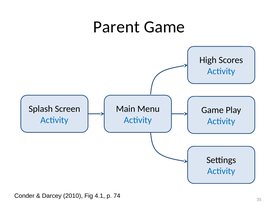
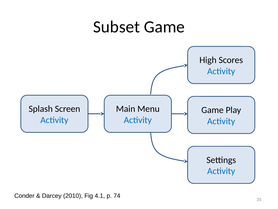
Parent: Parent -> Subset (117, 27)
